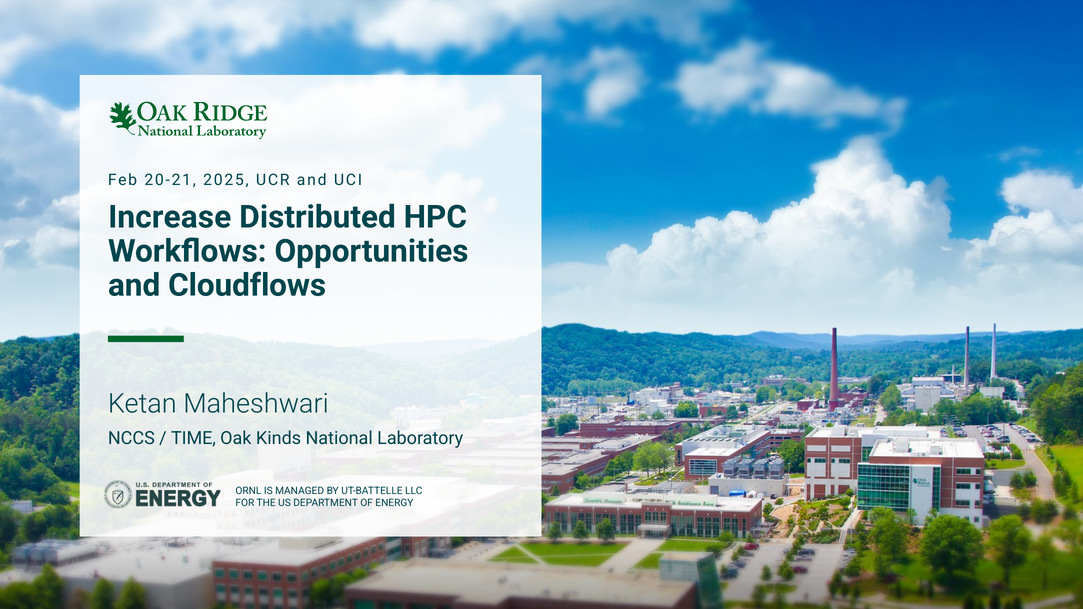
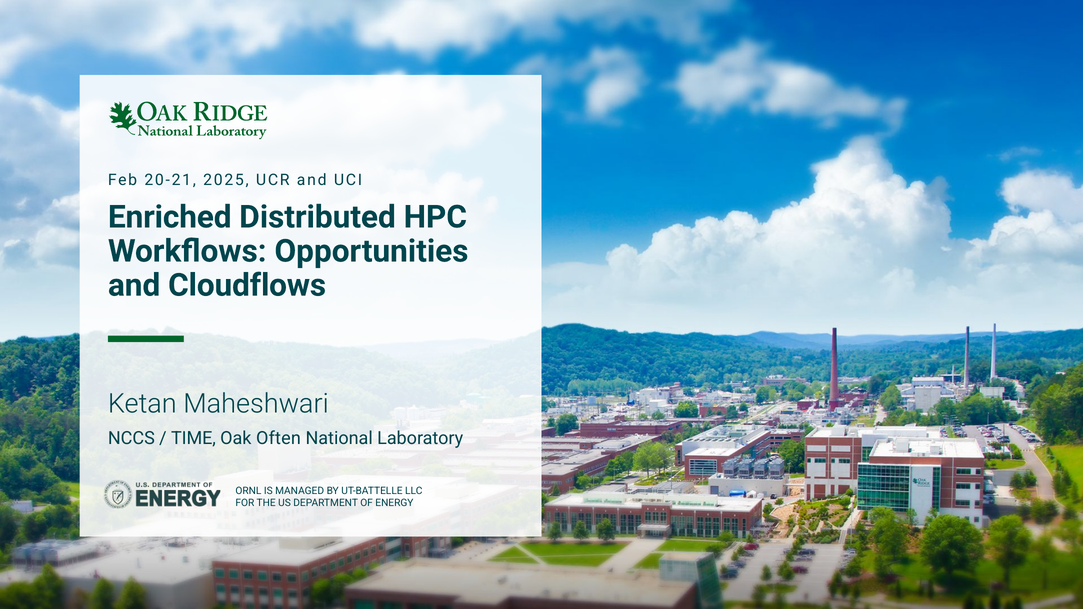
Increase: Increase -> Enriched (170, 217)
Kinds: Kinds -> Often (278, 438)
